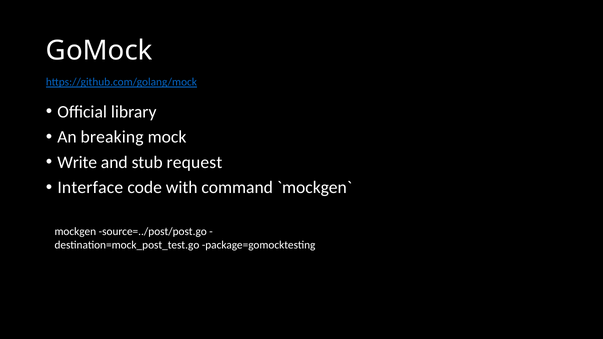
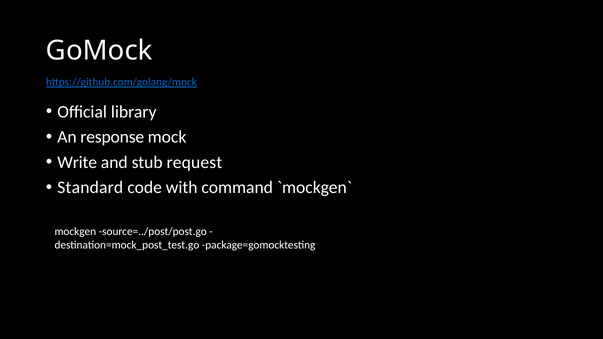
breaking: breaking -> response (112, 137)
Interface: Interface -> Standard (90, 188)
